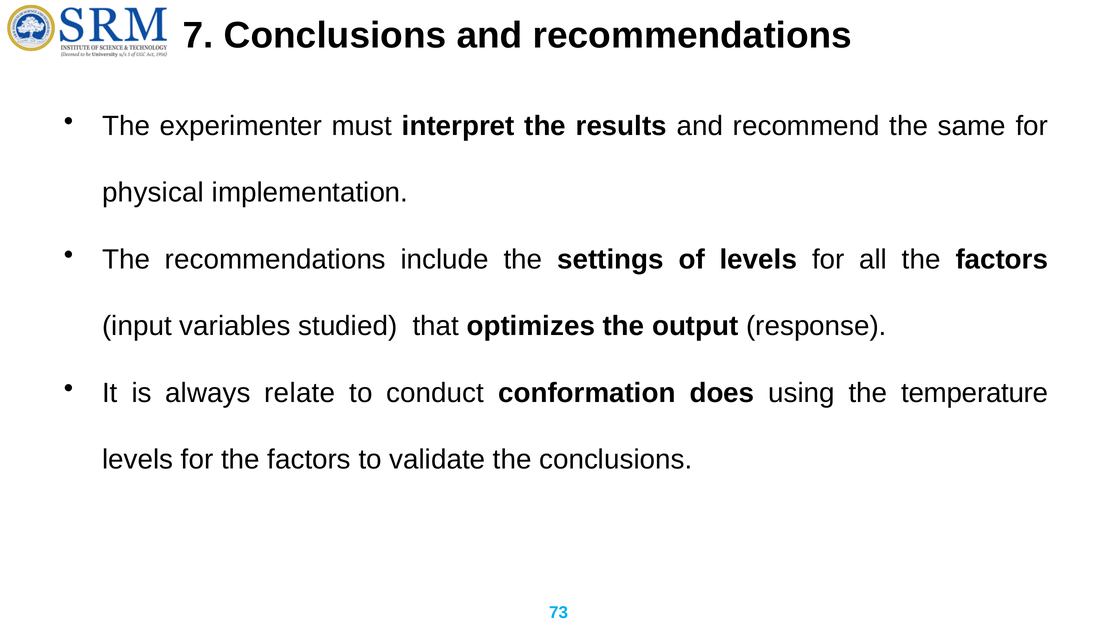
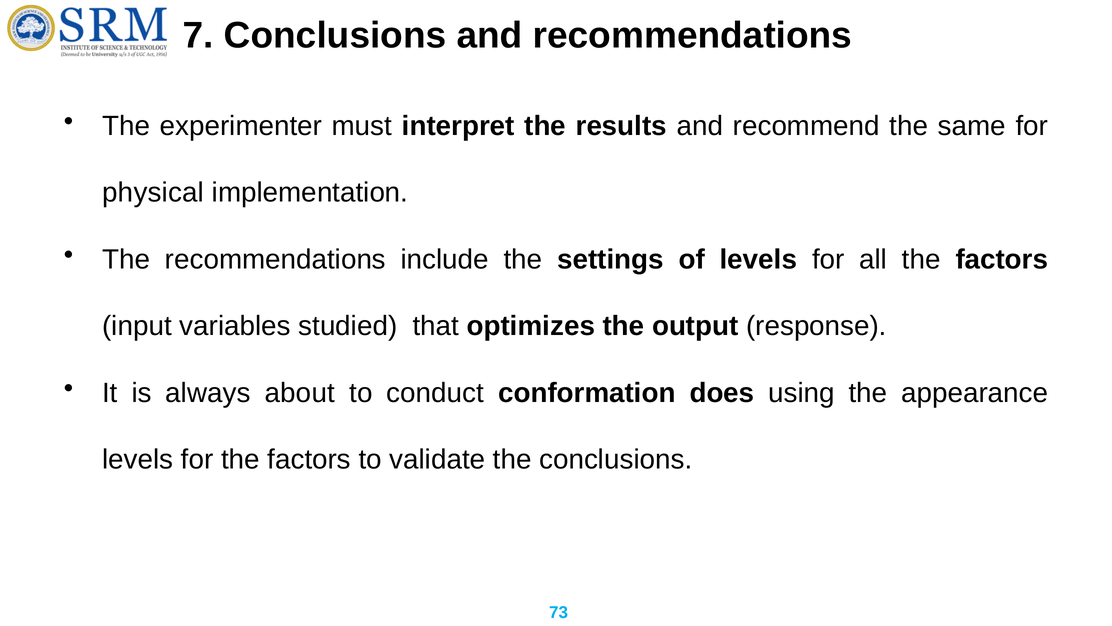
relate: relate -> about (300, 393)
temperature: temperature -> appearance (975, 393)
